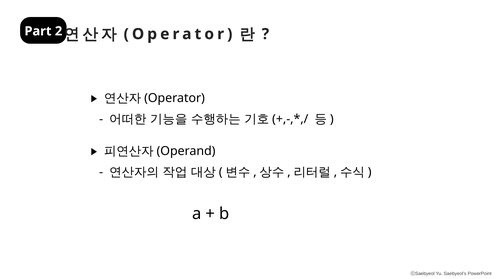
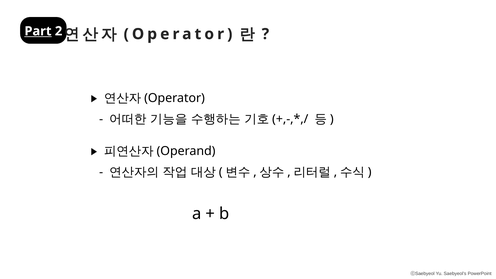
Part underline: none -> present (38, 31)
